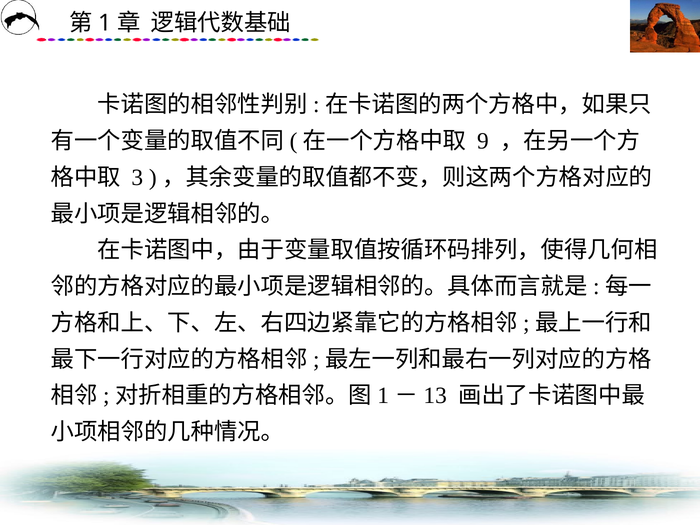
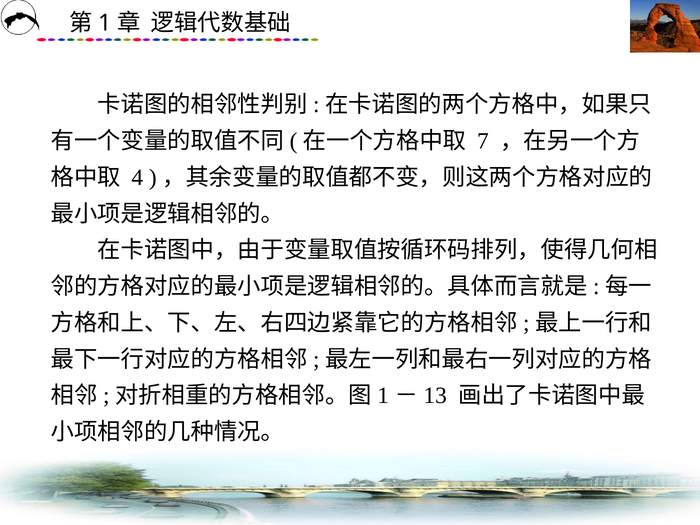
9: 9 -> 7 (483, 141)
3: 3 -> 4 (137, 177)
